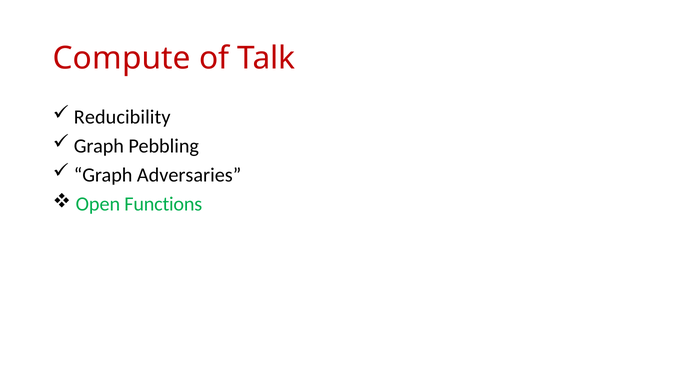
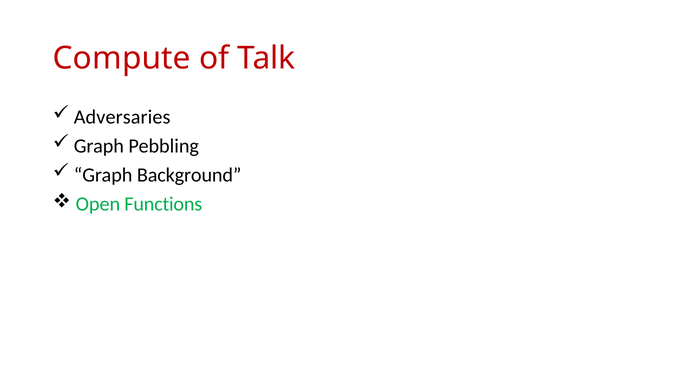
Reducibility: Reducibility -> Adversaries (122, 117)
Adversaries: Adversaries -> Background (189, 175)
